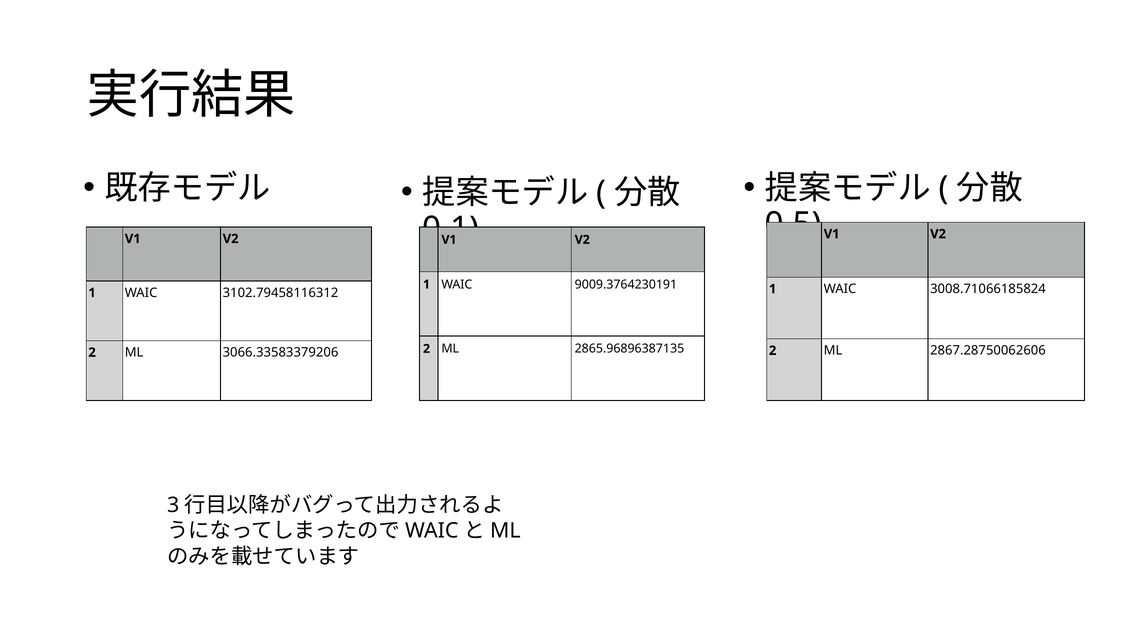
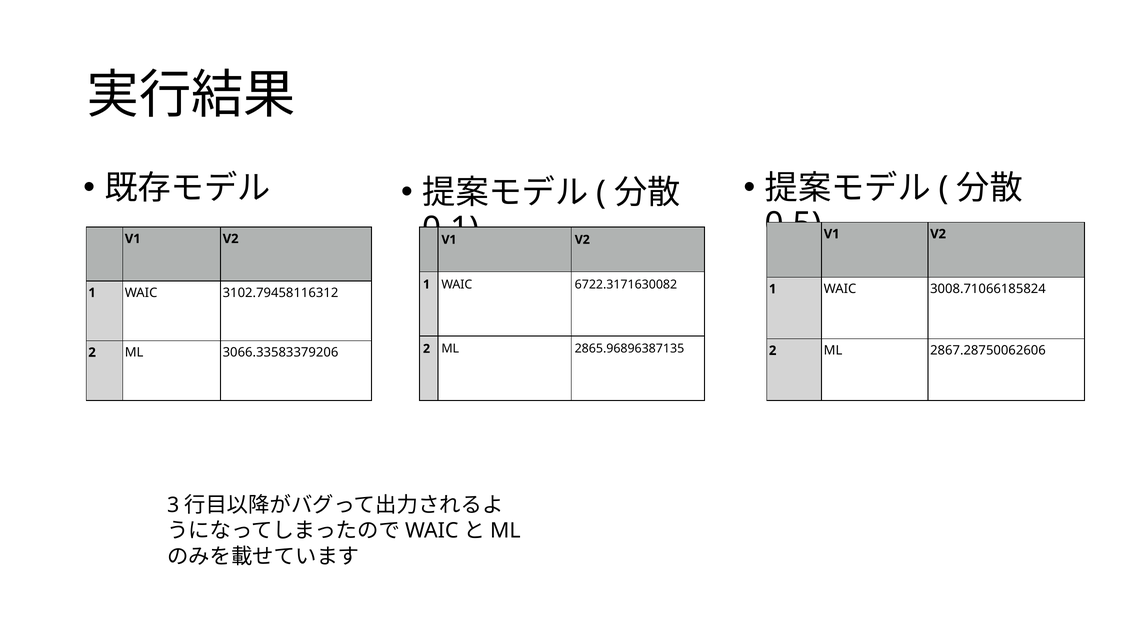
9009.3764230191: 9009.3764230191 -> 6722.3171630082 (626, 284)
